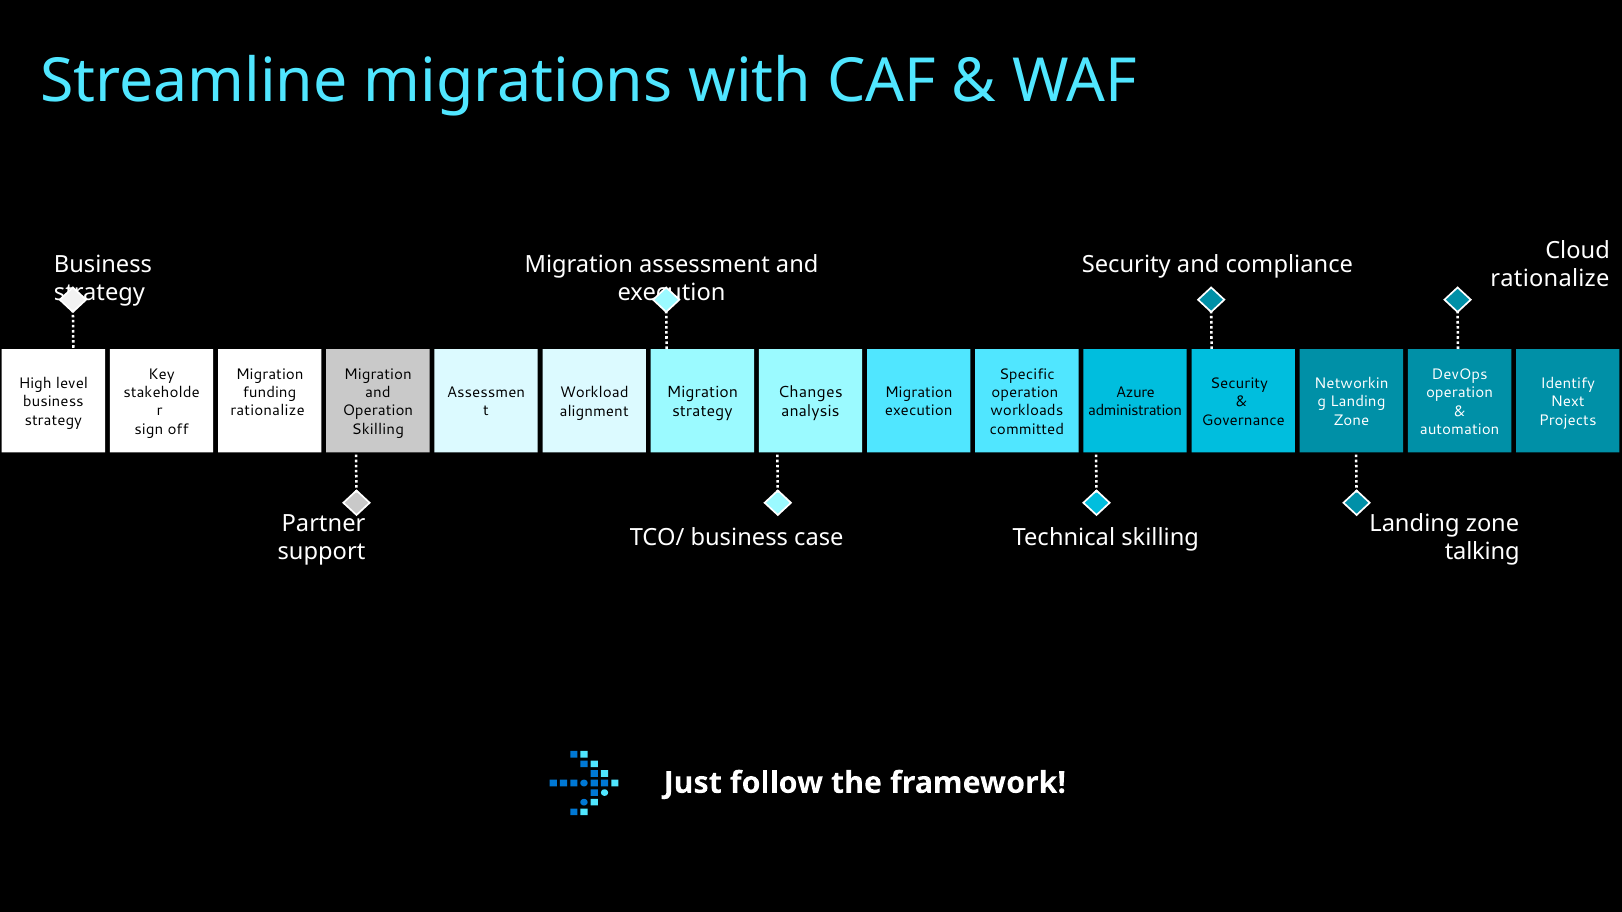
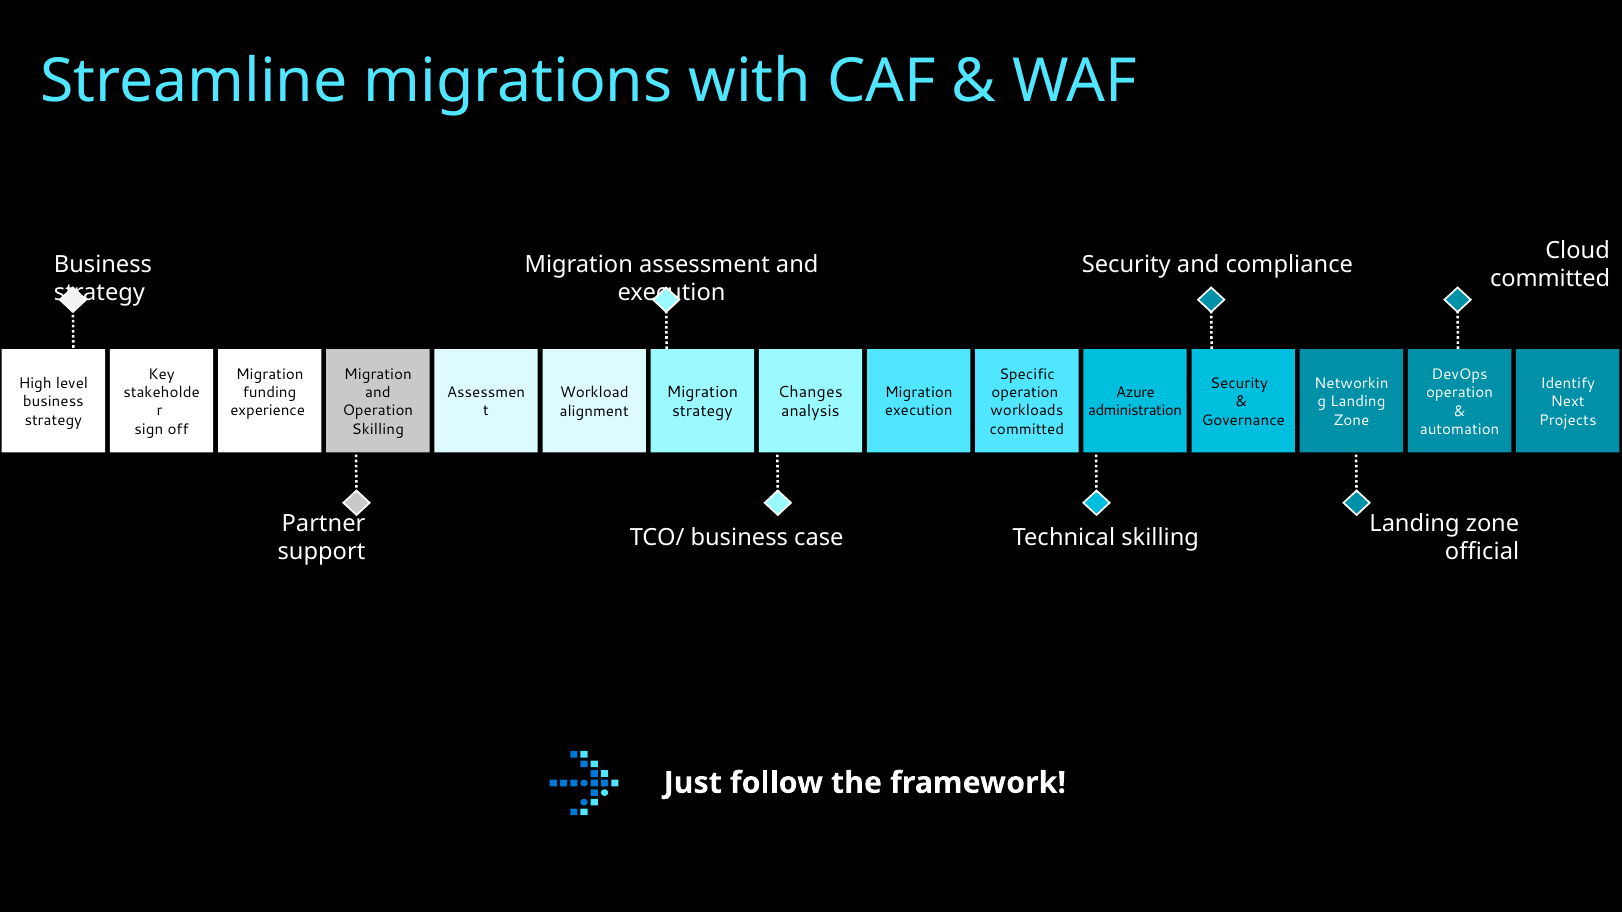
rationalize: rationalize -> committed (1550, 279)
rationalize: rationalize -> experience (268, 411)
talking: talking -> official (1482, 552)
